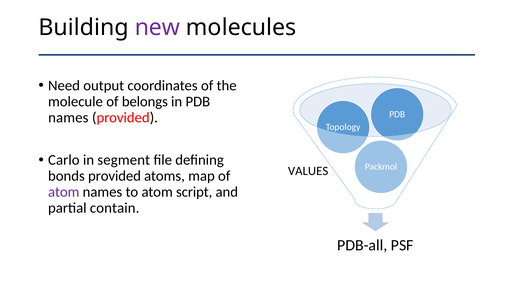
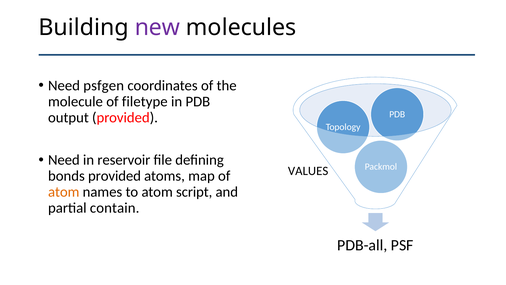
output: output -> psfgen (104, 86)
belongs: belongs -> filetype (145, 101)
names: names -> output (68, 117)
Carlo: Carlo -> Need (64, 160)
segment: segment -> reservoir (124, 160)
atom colour: purple -> orange (64, 192)
